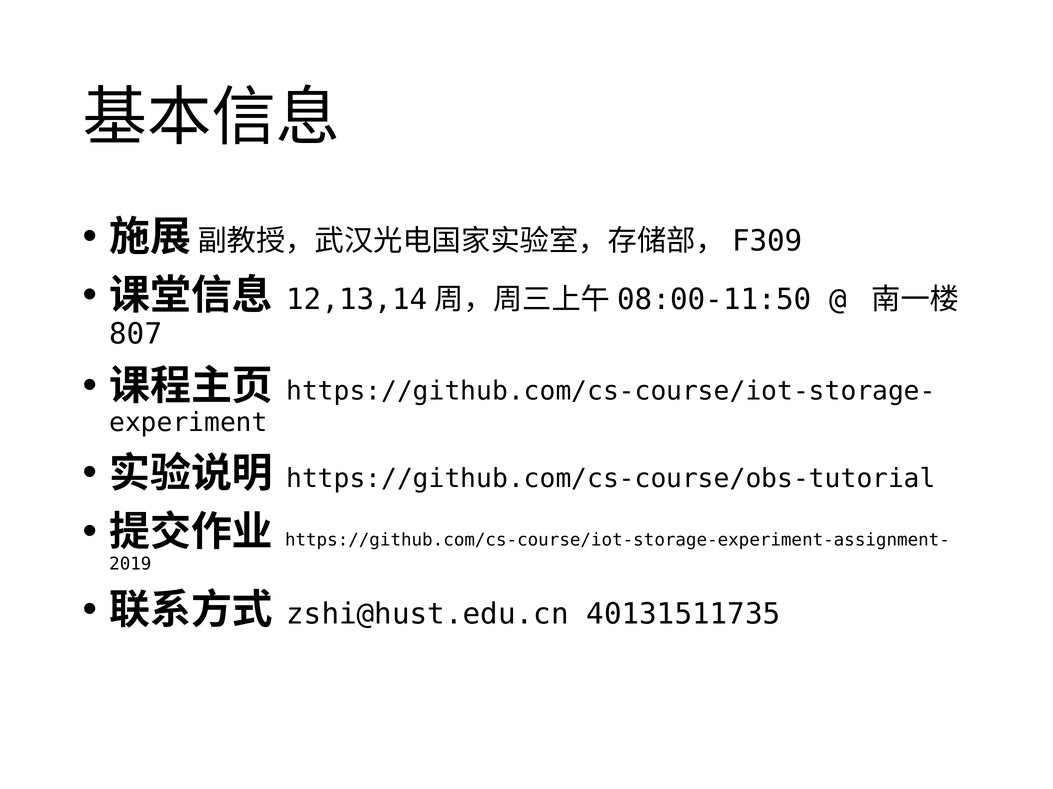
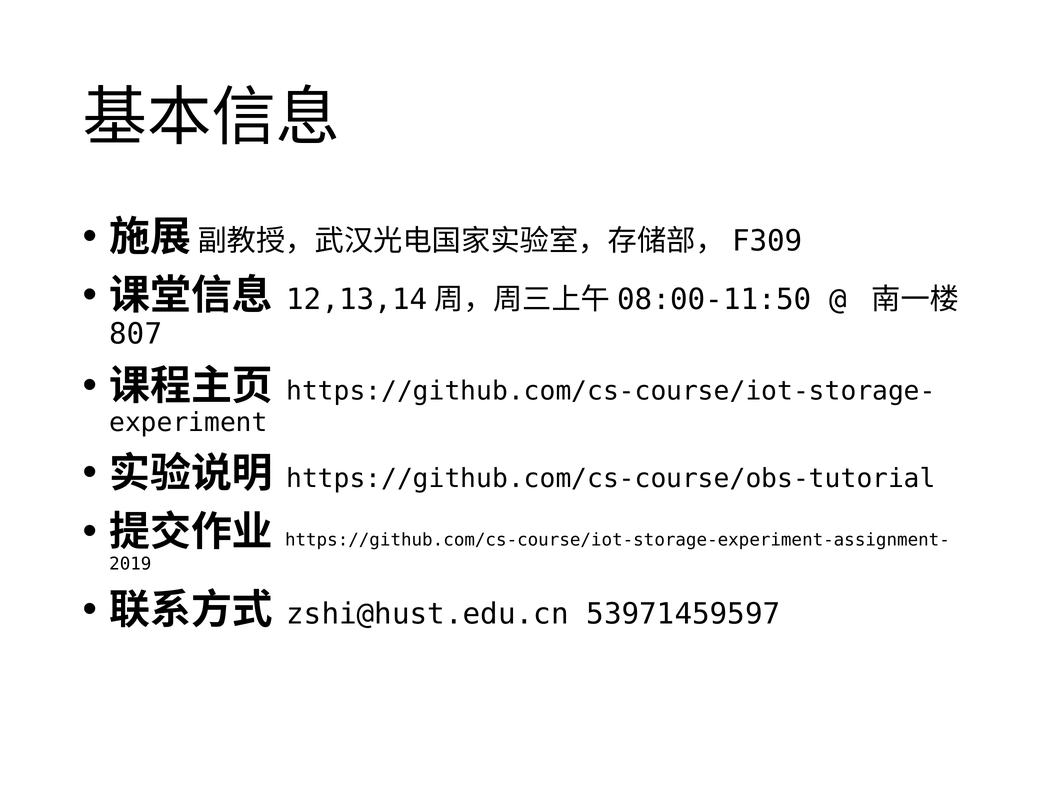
40131511735: 40131511735 -> 53971459597 (683, 615)
